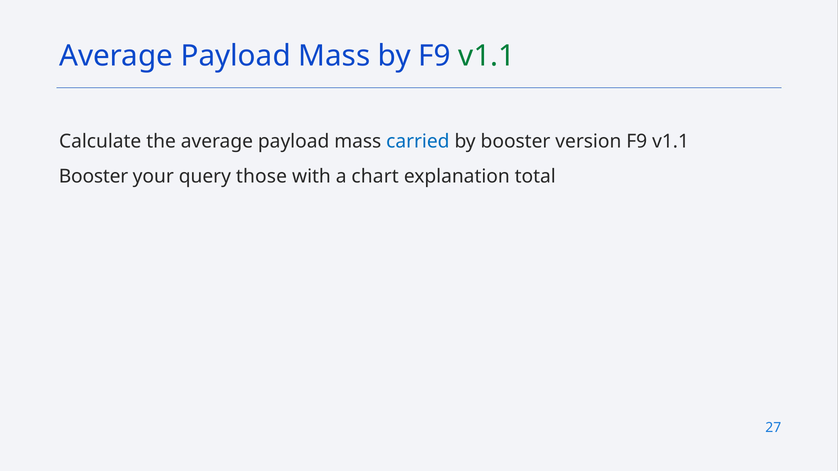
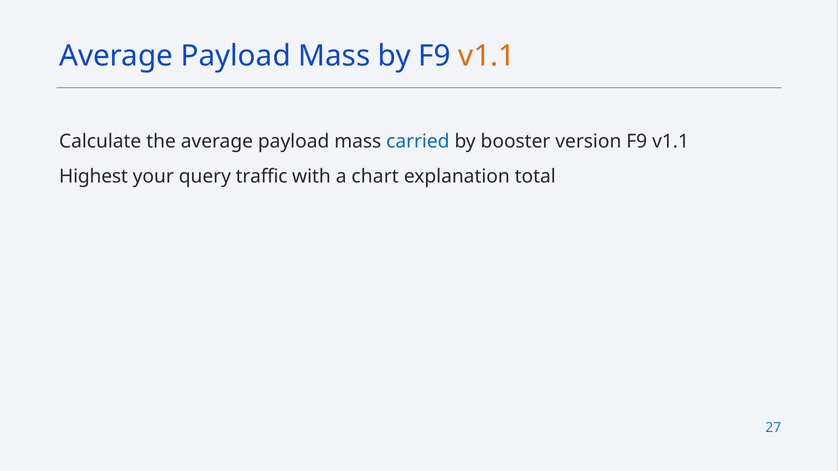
v1.1 colour: green -> orange (487, 56)
Booster: Booster -> Highest (94, 177)
those: those -> traffic (262, 177)
